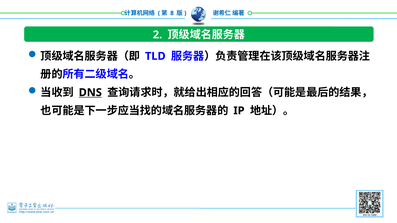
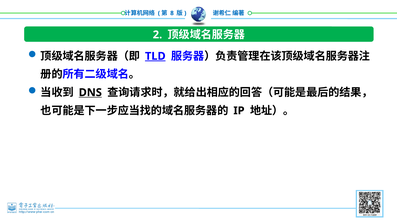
TLD underline: none -> present (155, 56)
